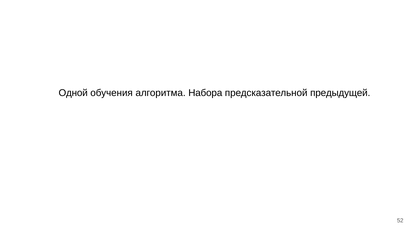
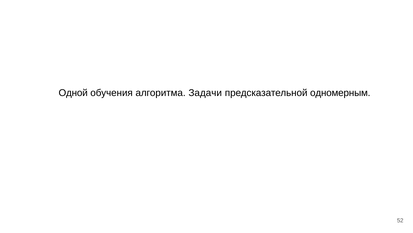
Набора: Набора -> Задачи (205, 93)
предыдущей: предыдущей -> одномерным (340, 93)
